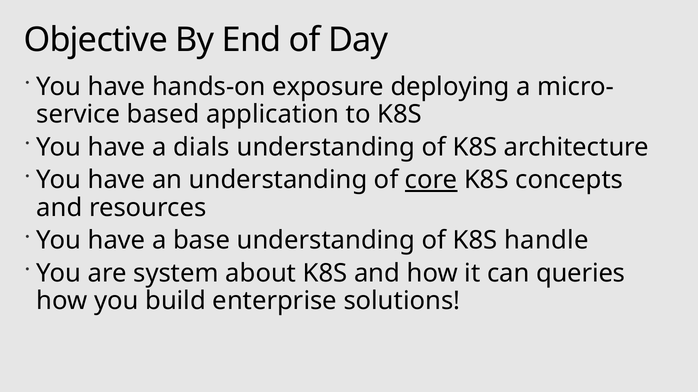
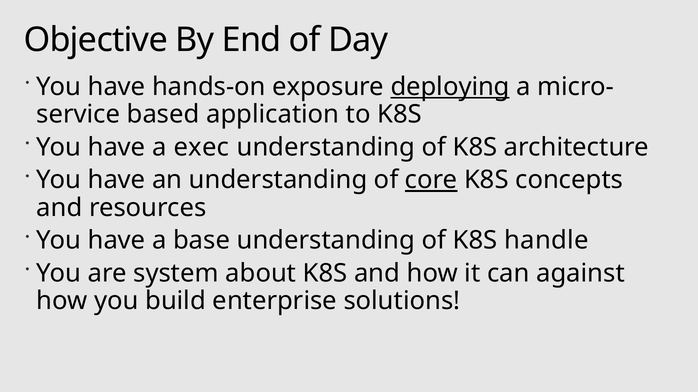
deploying underline: none -> present (450, 87)
dials: dials -> exec (201, 147)
queries: queries -> against (581, 274)
